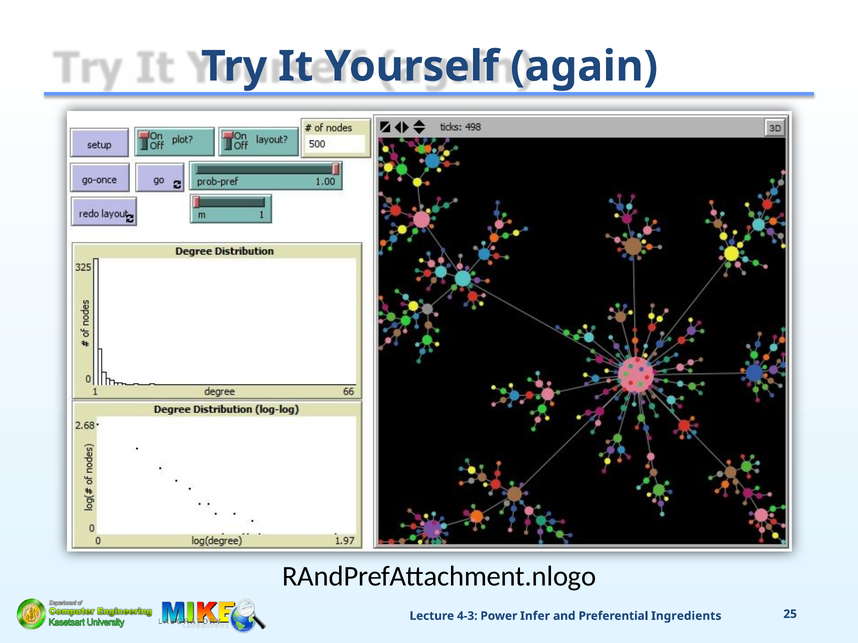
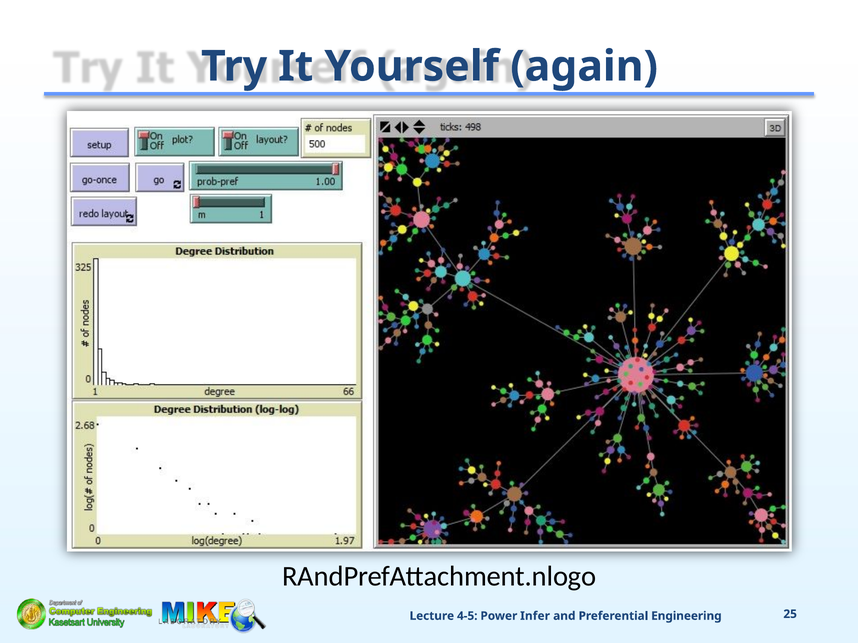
4-3: 4-3 -> 4-5 (467, 616)
Ingredients: Ingredients -> Engineering (686, 616)
